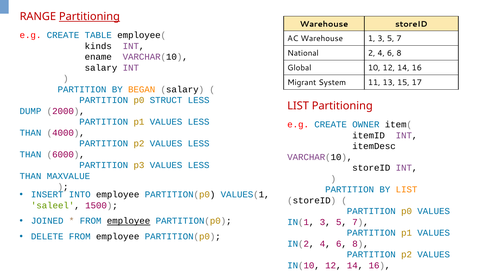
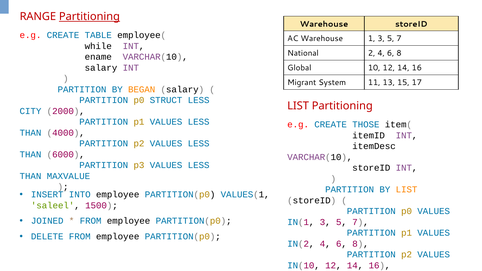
kinds: kinds -> while (98, 46)
DUMP: DUMP -> CITY (30, 111)
OWNER: OWNER -> THOSE (366, 125)
employee underline: present -> none (129, 221)
